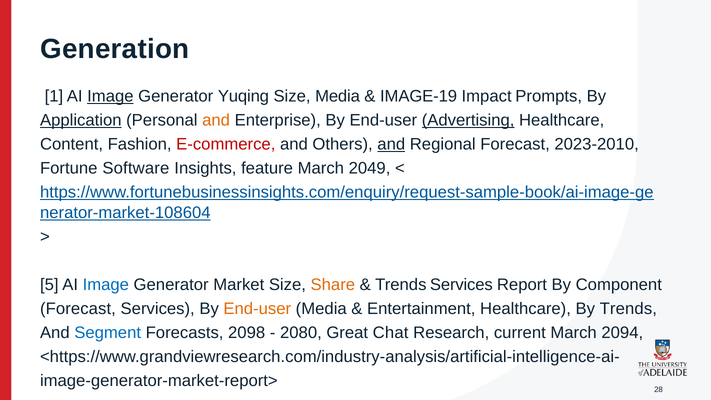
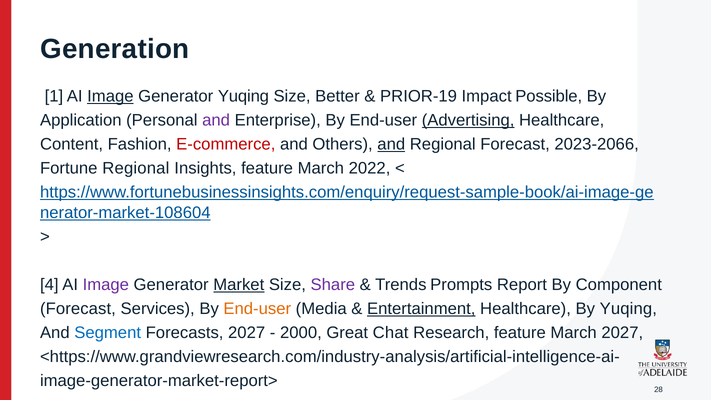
Size Media: Media -> Better (337, 96)
IMAGE-19: IMAGE-19 -> PRIOR-19 (419, 96)
Prompts: Prompts -> Possible (549, 96)
Application underline: present -> none (81, 120)
and colour: orange -> purple (216, 120)
2023-2010: 2023-2010 -> 2023-2066 (597, 144)
Fortune Software: Software -> Regional (136, 168)
2049: 2049 -> 2022 (370, 168)
5: 5 -> 4 (49, 285)
Image colour: blue -> purple (106, 285)
Market underline: none -> present (239, 285)
Share colour: orange -> purple (333, 285)
Trends Services: Services -> Prompts (461, 285)
Entertainment underline: none -> present (421, 309)
By Trends: Trends -> Yuqing (628, 309)
Forecasts 2098: 2098 -> 2027 (247, 333)
2080: 2080 -> 2000 (301, 333)
Research current: current -> feature (520, 333)
March 2094: 2094 -> 2027 (622, 333)
